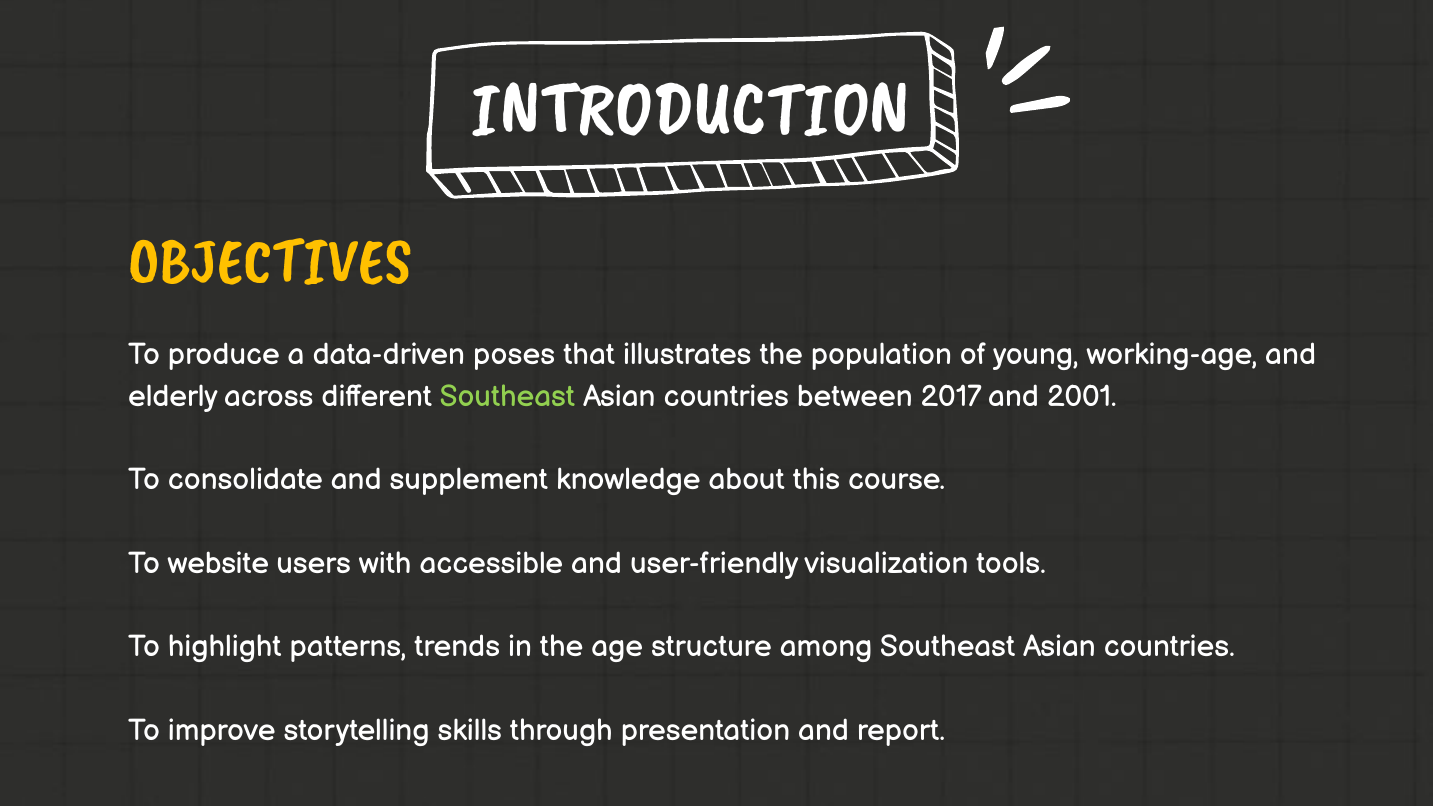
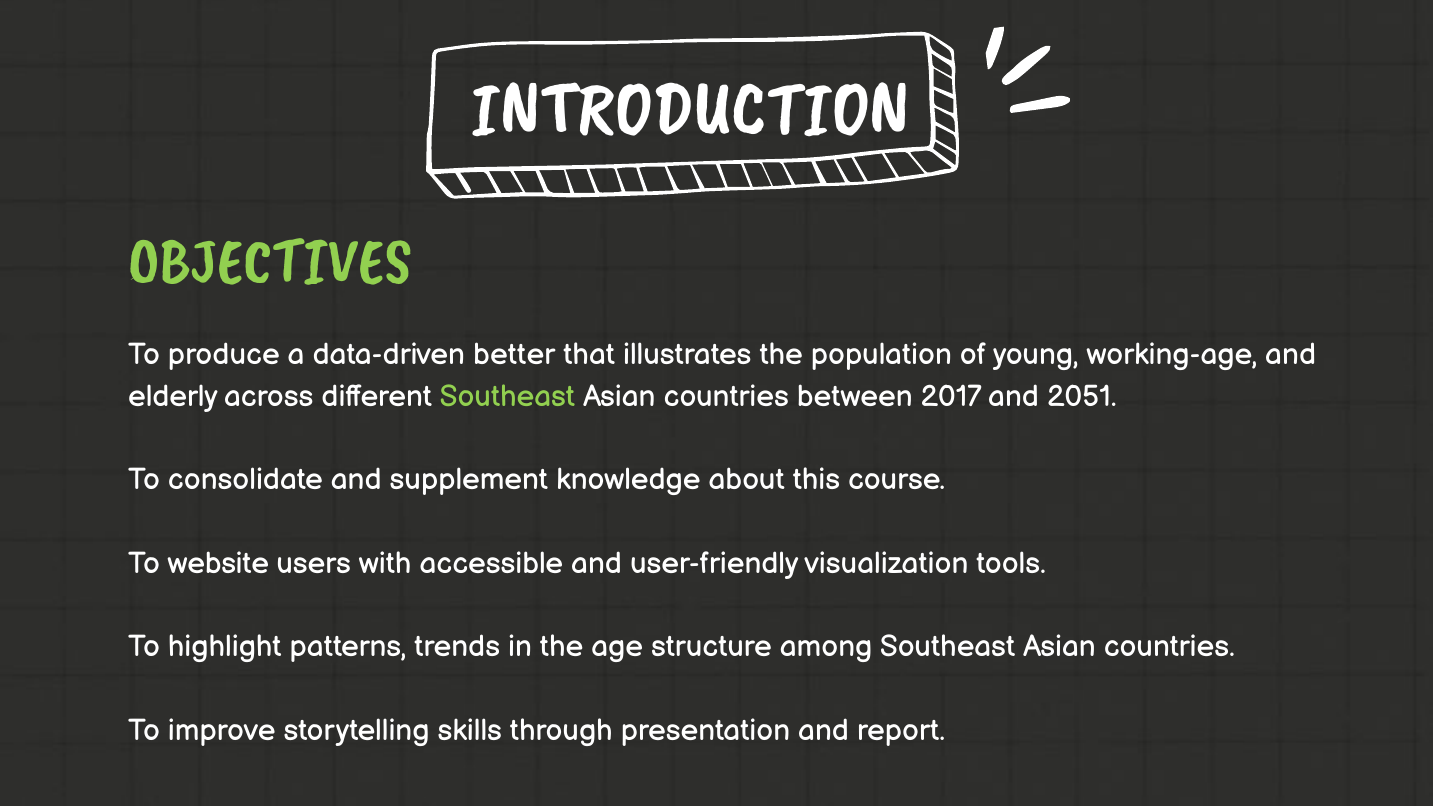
OBJECTIVES colour: yellow -> light green (270, 262)
poses: poses -> better (514, 354)
2001: 2001 -> 2051 (1082, 396)
